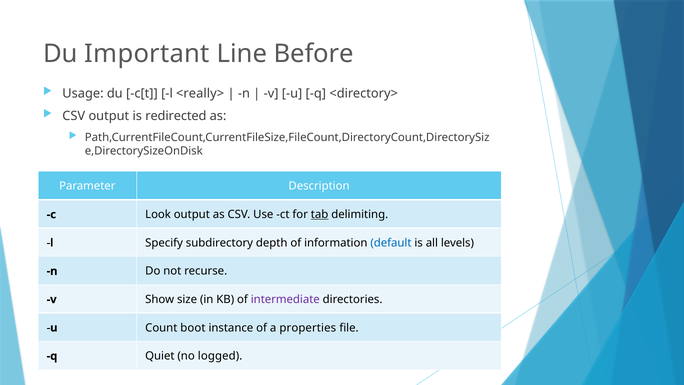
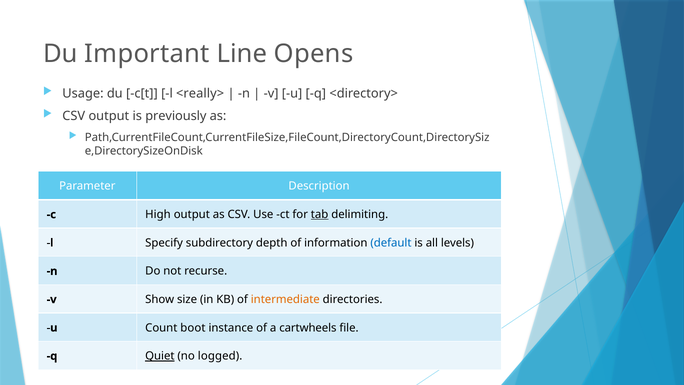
Before: Before -> Opens (314, 54)
redirected: redirected -> previously (176, 116)
Look: Look -> High (158, 214)
intermediate colour: purple -> orange (285, 299)
properties: properties -> cartwheels (308, 328)
Quiet underline: none -> present (160, 356)
